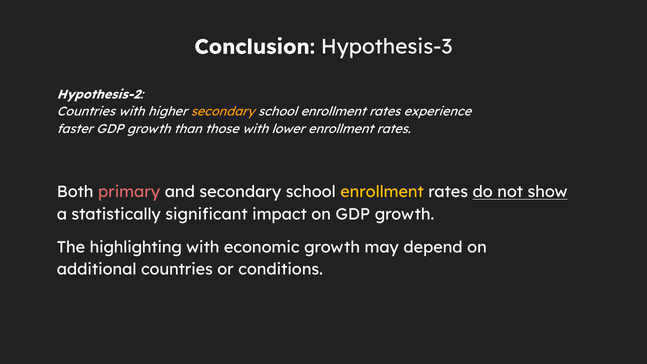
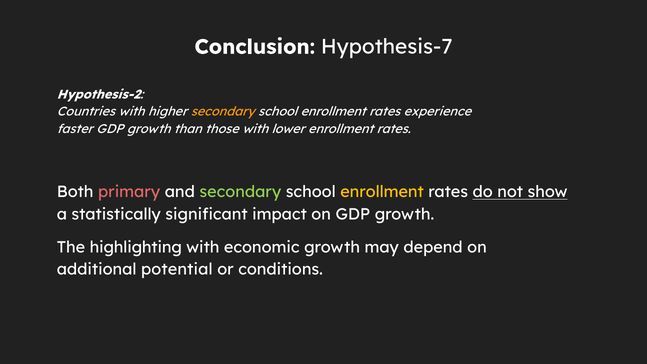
Hypothesis-3: Hypothesis-3 -> Hypothesis-7 (387, 47)
secondary colour: white -> light green (240, 192)
additional countries: countries -> potential (177, 270)
